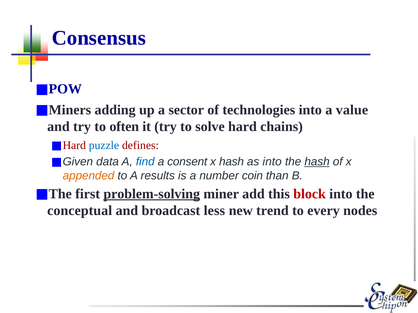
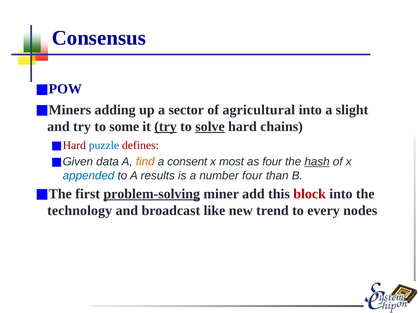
technologies: technologies -> agricultural (259, 110)
value: value -> slight (352, 110)
often: often -> some (124, 127)
try underline: none -> present (166, 127)
solve underline: none -> present (210, 127)
find colour: blue -> orange (145, 162)
x hash: hash -> most (232, 162)
as into: into -> four (272, 162)
appended colour: orange -> blue (89, 176)
number coin: coin -> four (252, 176)
conceptual: conceptual -> technology (80, 211)
less: less -> like (214, 211)
